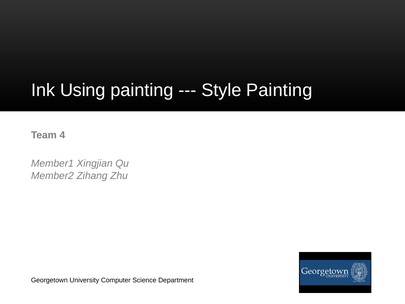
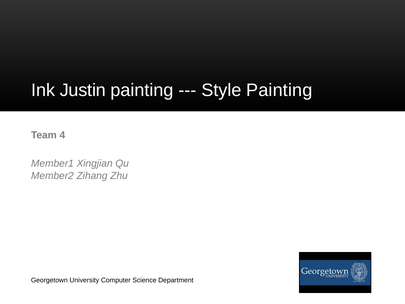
Using: Using -> Justin (83, 90)
